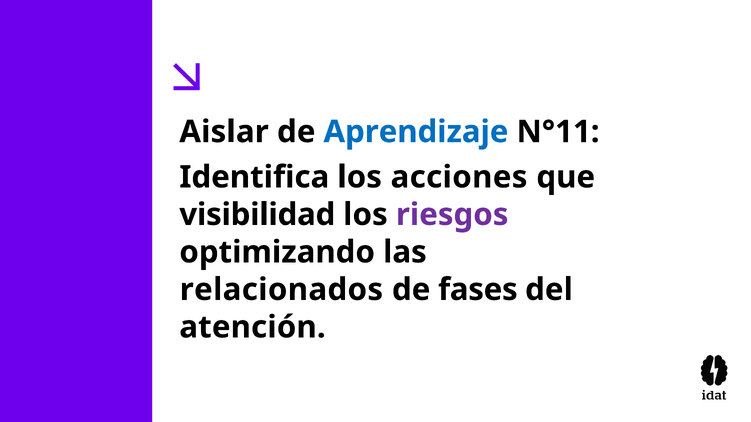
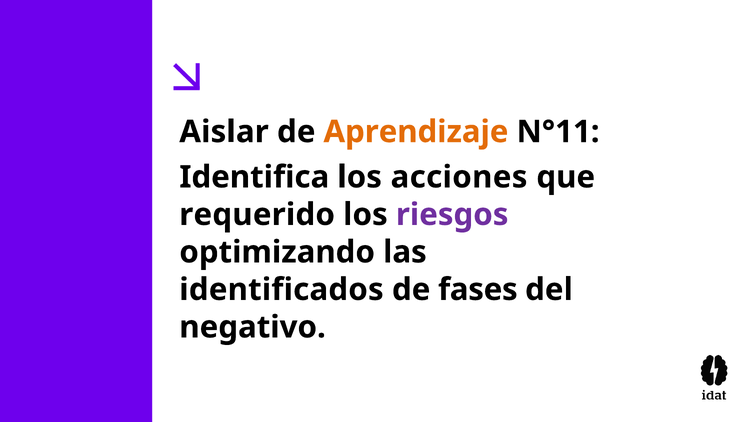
Aprendizaje colour: blue -> orange (416, 132)
visibilidad: visibilidad -> requerido (257, 215)
relacionados: relacionados -> identificados (281, 290)
atención: atención -> negativo (253, 327)
